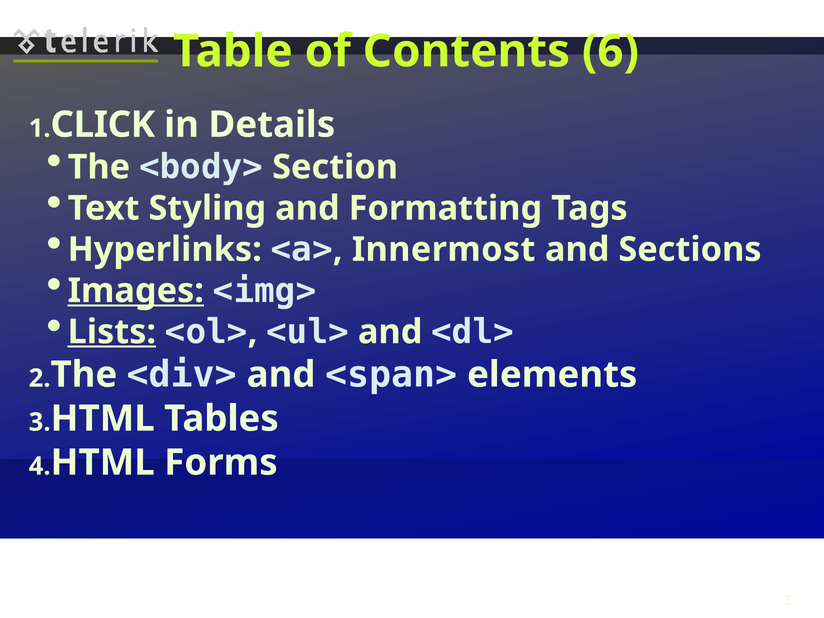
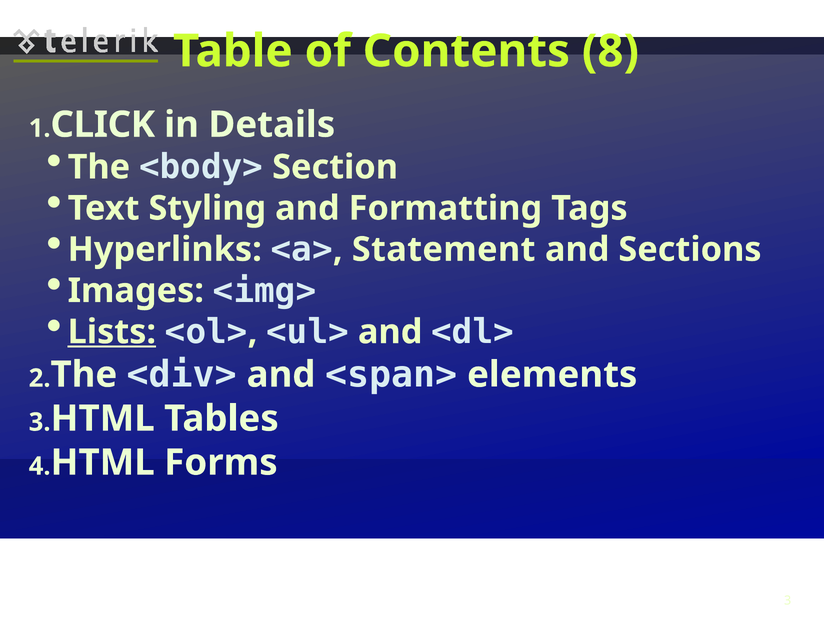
6: 6 -> 8 (610, 51)
Innermost: Innermost -> Statement (444, 249)
Images underline: present -> none (136, 291)
